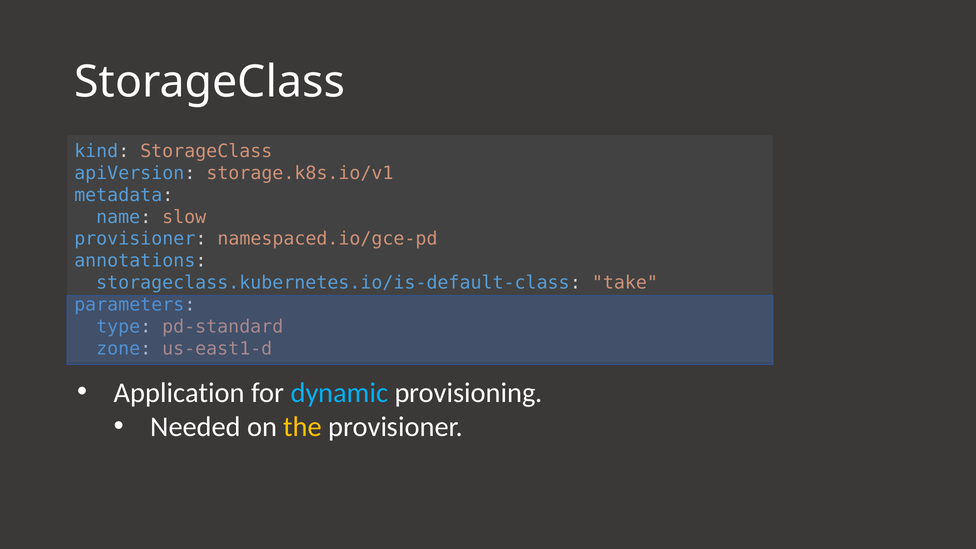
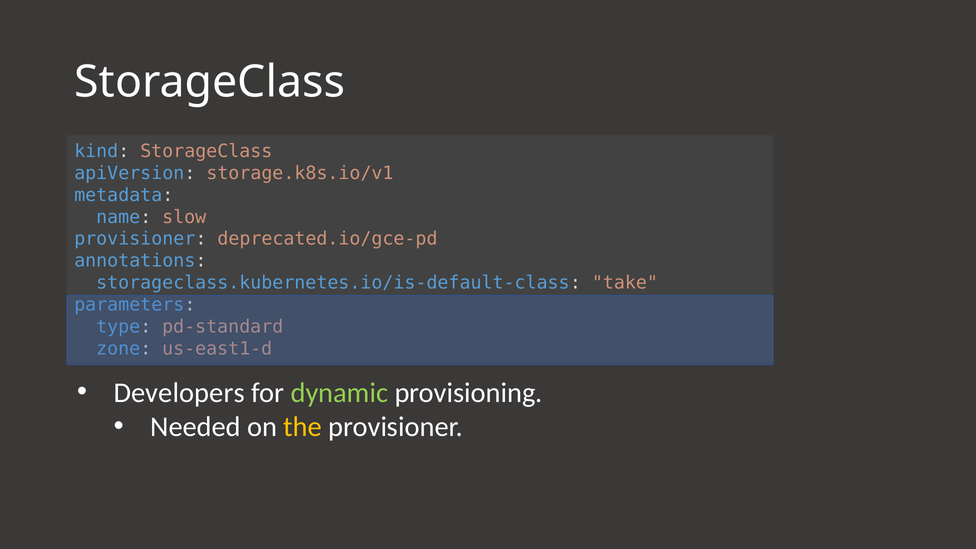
namespaced.io/gce-pd: namespaced.io/gce-pd -> deprecated.io/gce-pd (327, 239)
Application: Application -> Developers (179, 393)
dynamic colour: light blue -> light green (339, 393)
